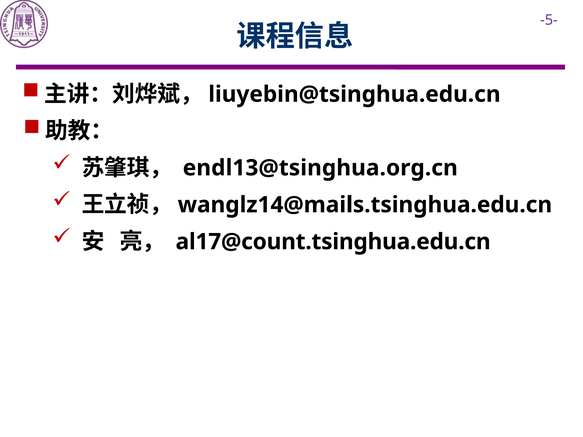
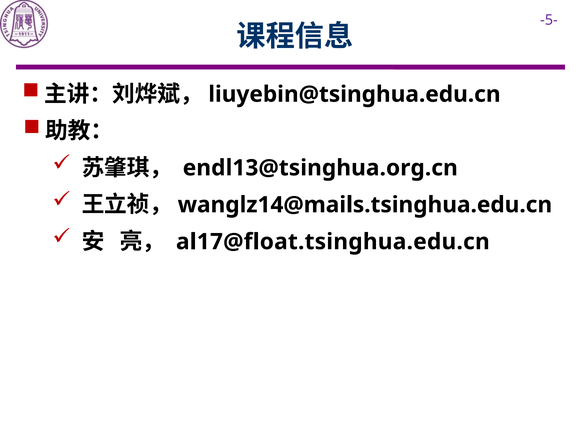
al17@count.tsinghua.edu.cn: al17@count.tsinghua.edu.cn -> al17@float.tsinghua.edu.cn (333, 242)
